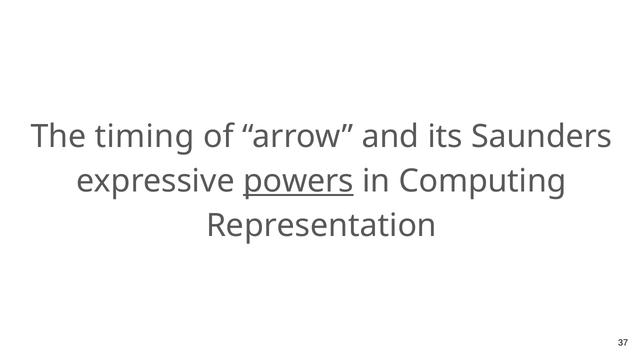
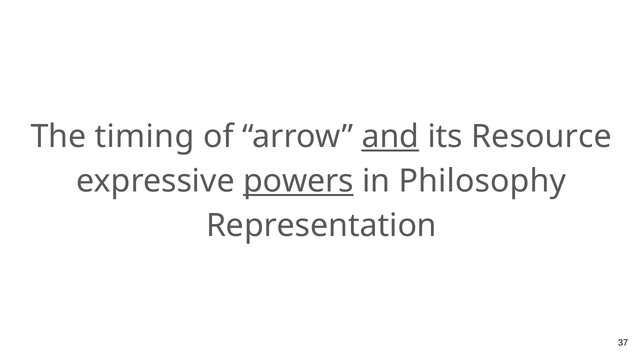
and underline: none -> present (390, 136)
Saunders: Saunders -> Resource (542, 136)
Computing: Computing -> Philosophy (482, 181)
